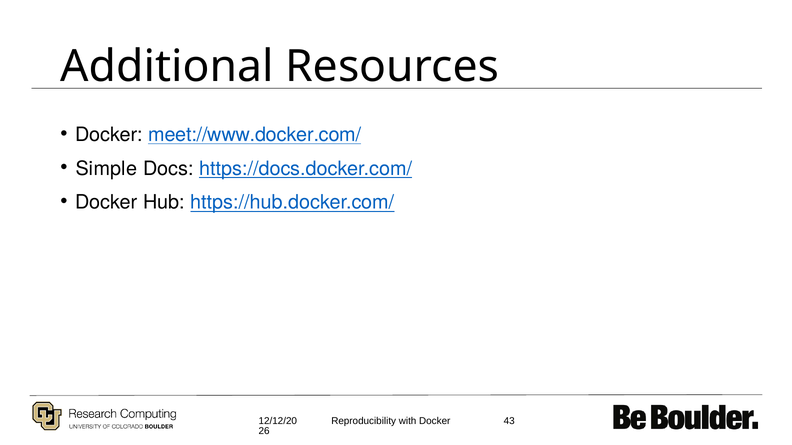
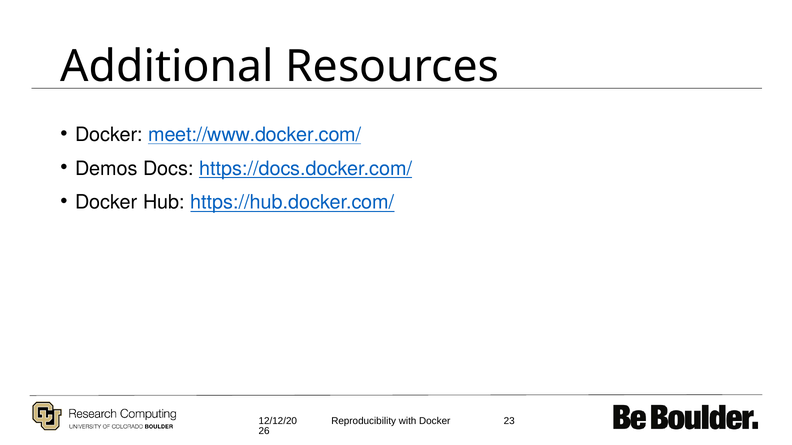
Simple: Simple -> Demos (106, 169)
43: 43 -> 23 (509, 421)
